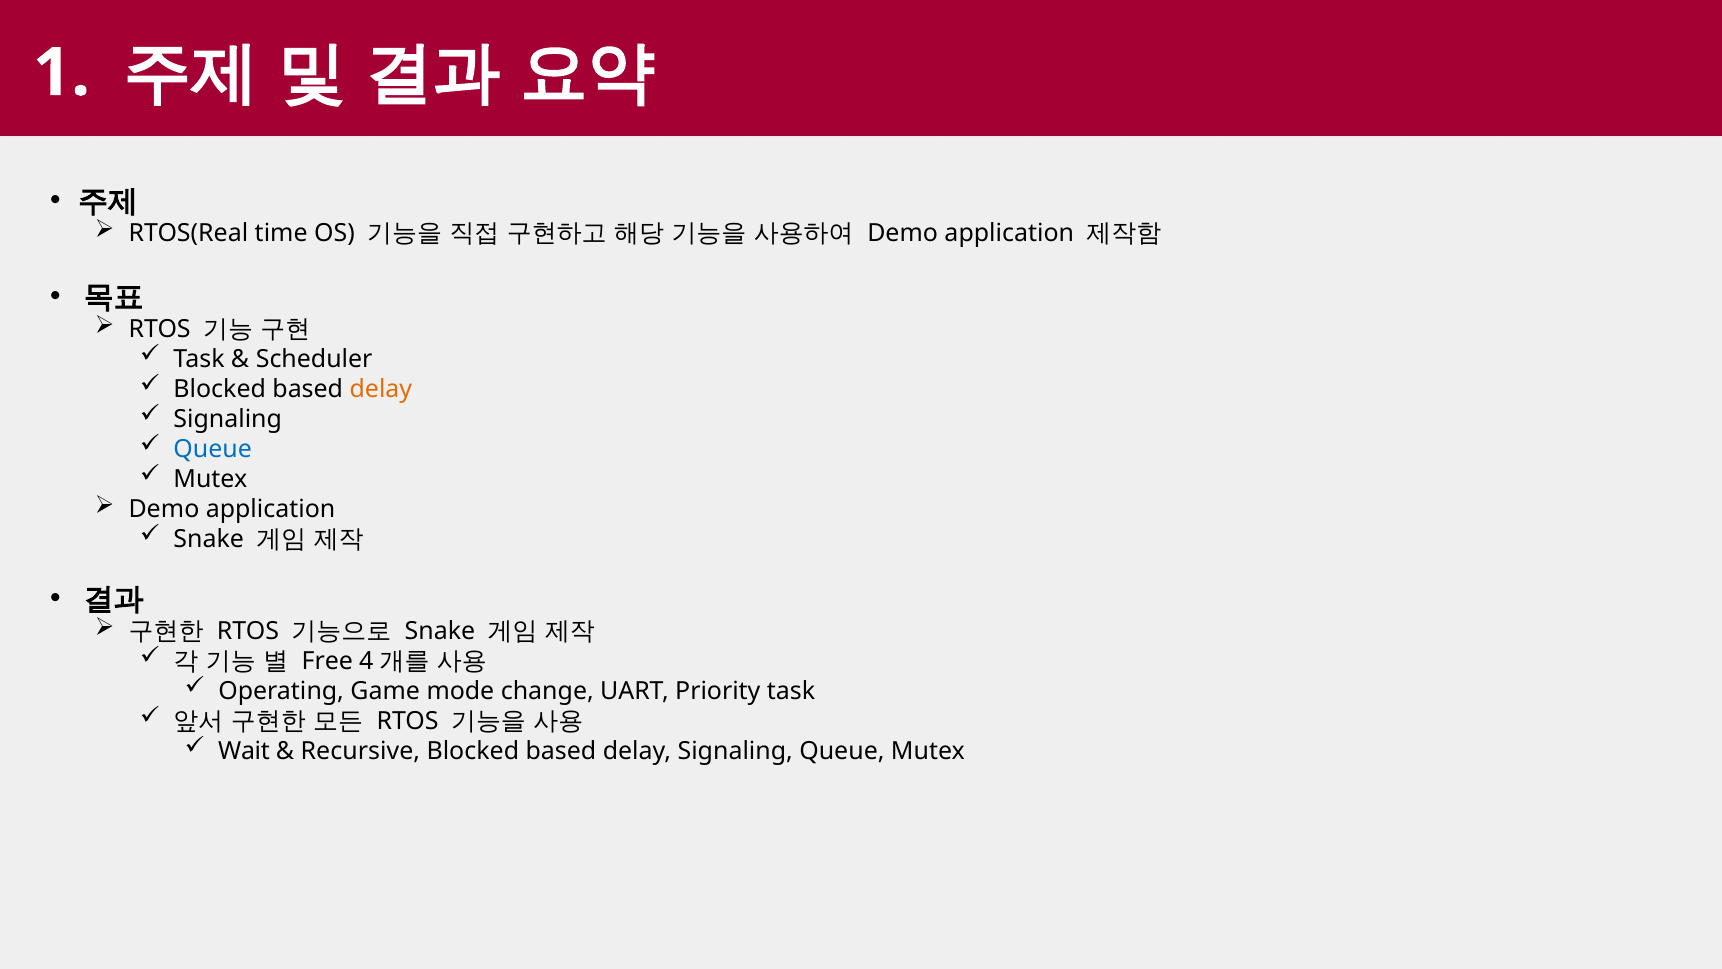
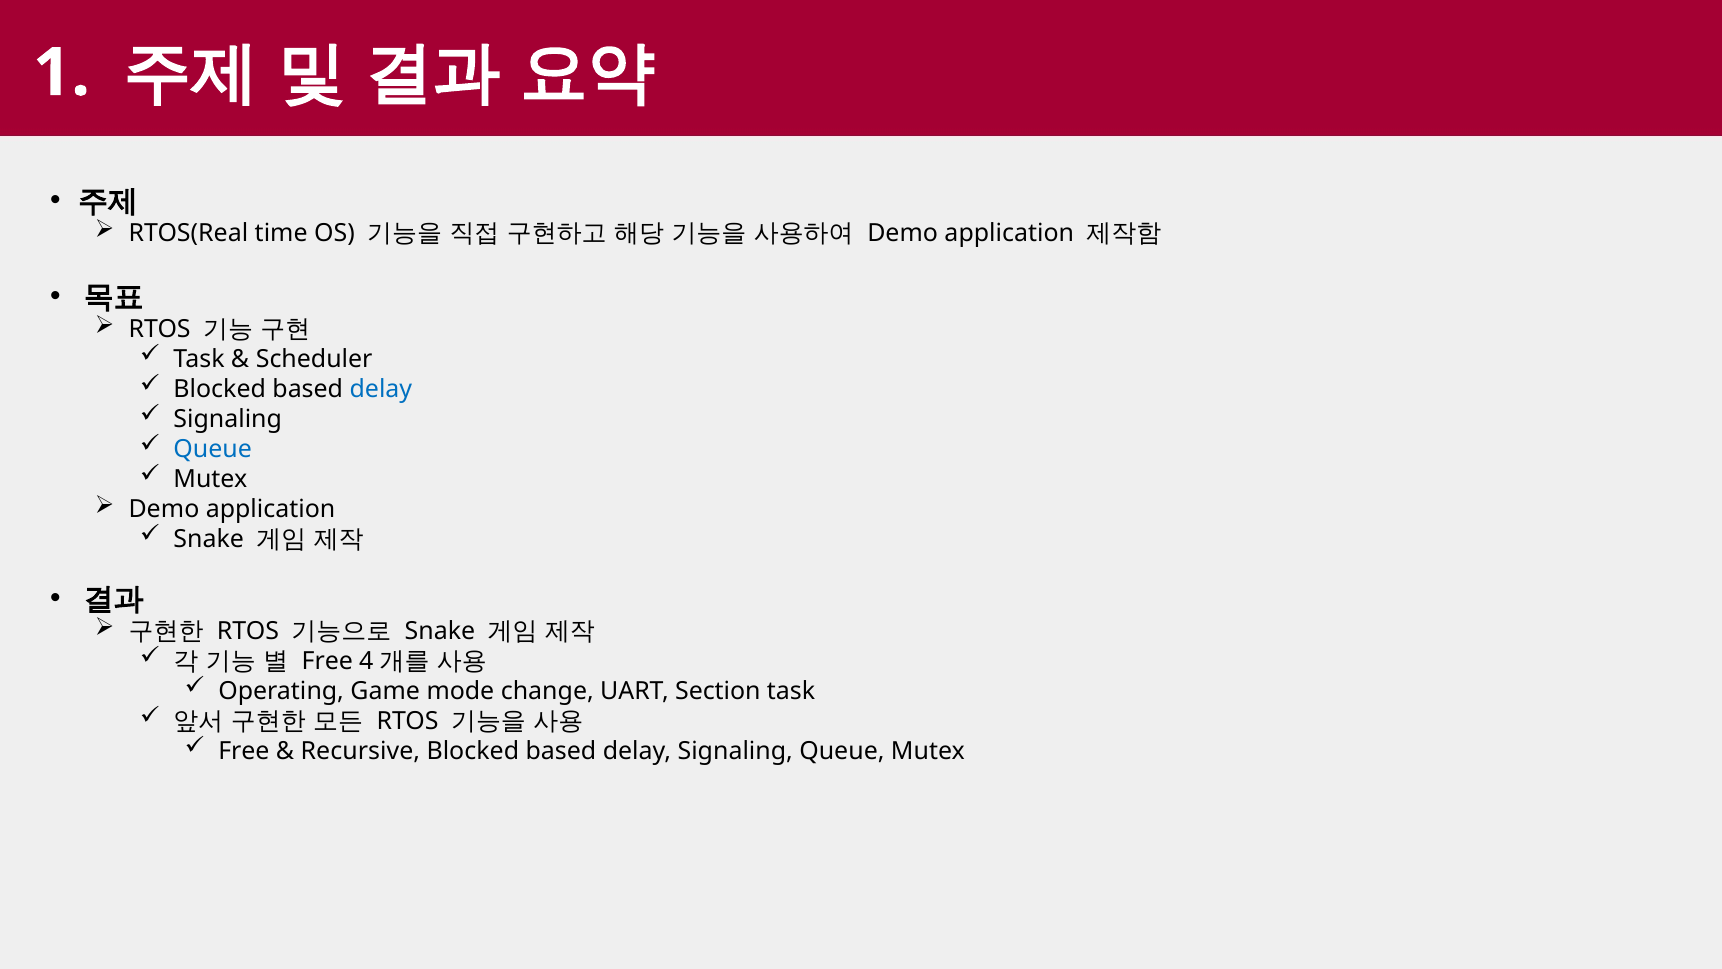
delay colour: orange -> blue (381, 389)
Priority: Priority -> Section (718, 691)
Wait: Wait -> Free (244, 751)
